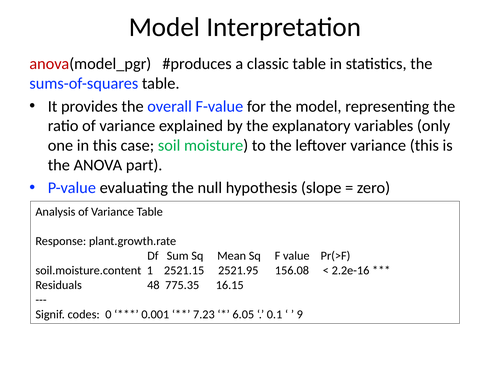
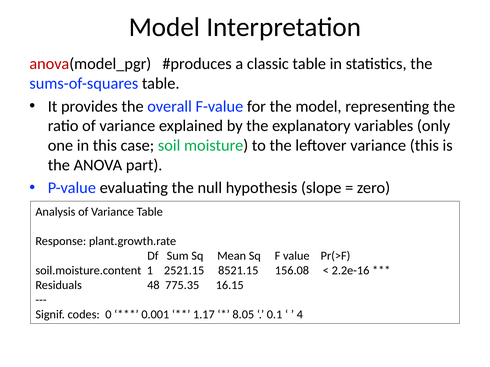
2521.95: 2521.95 -> 8521.15 (238, 271)
7.23: 7.23 -> 1.17 (204, 315)
6.05: 6.05 -> 8.05 (243, 315)
9: 9 -> 4 (300, 315)
